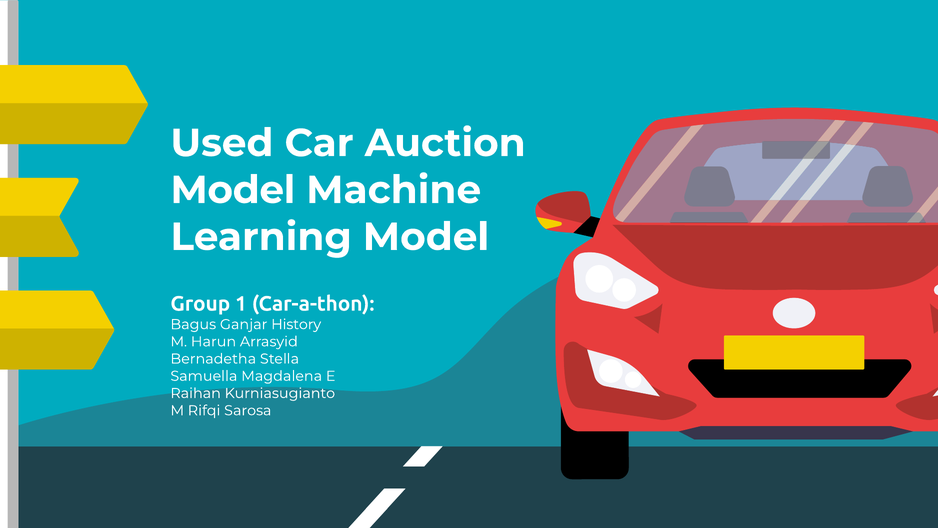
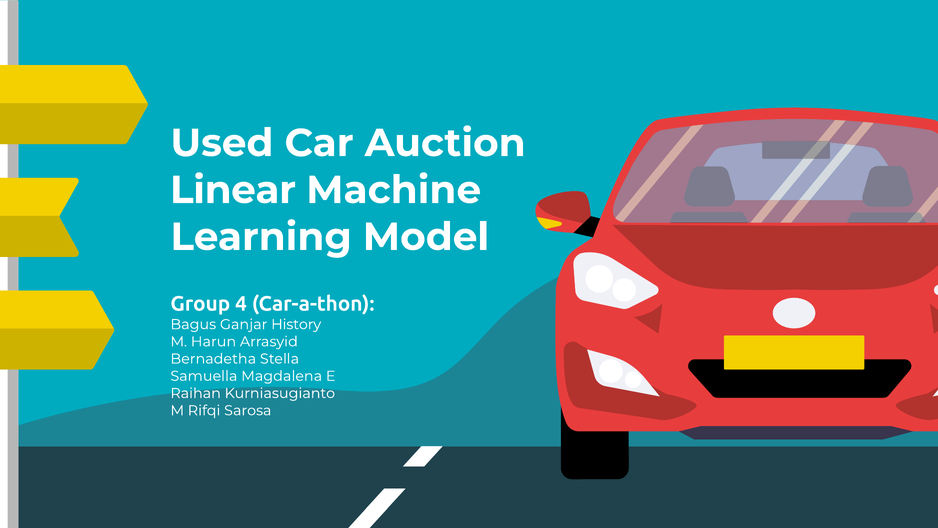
Model: Model -> Linear (233, 190)
1: 1 -> 4 (241, 304)
